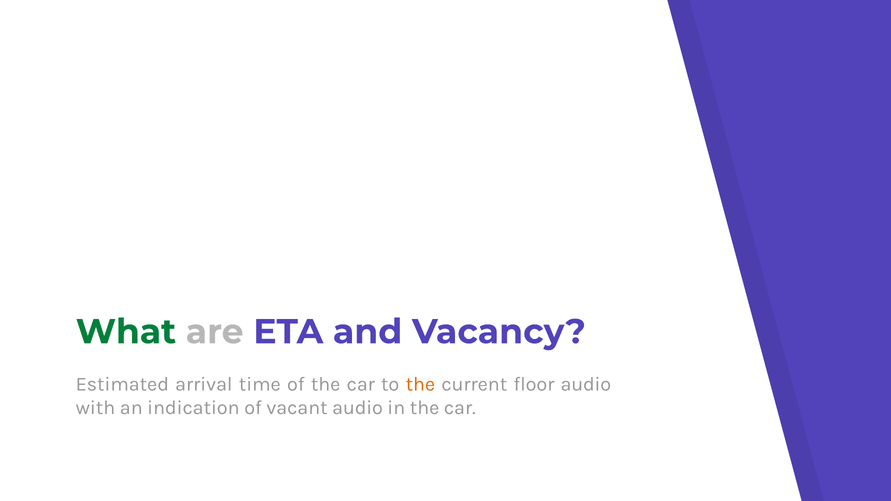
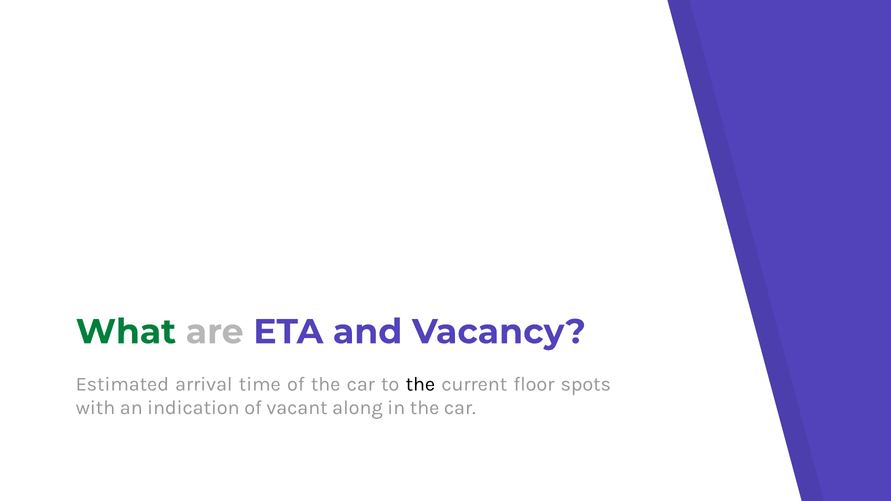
the colour: orange -> black (420, 384)
floor audio: audio -> spots (586, 384)
vacant audio: audio -> along (357, 408)
